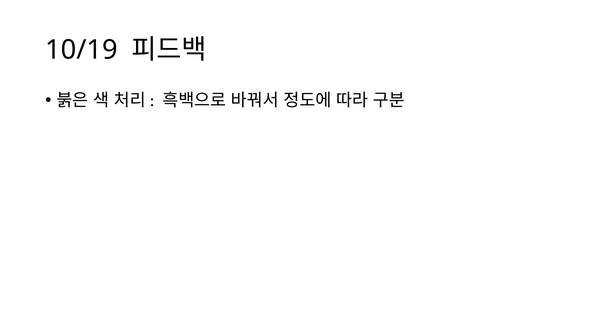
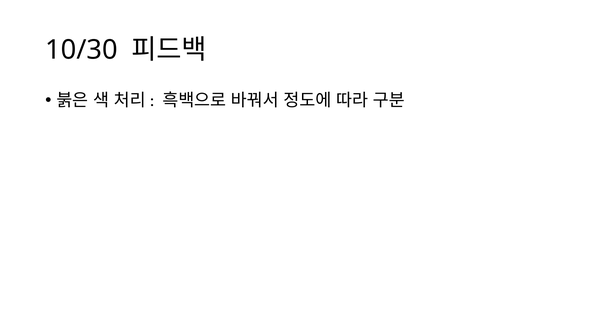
10/19: 10/19 -> 10/30 (81, 50)
